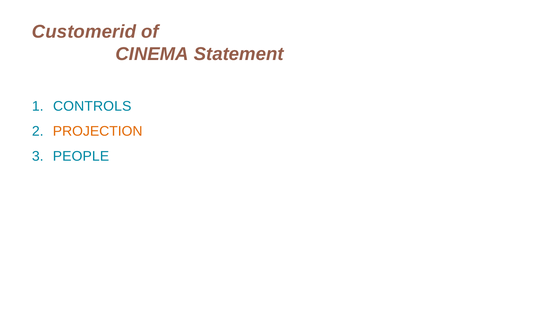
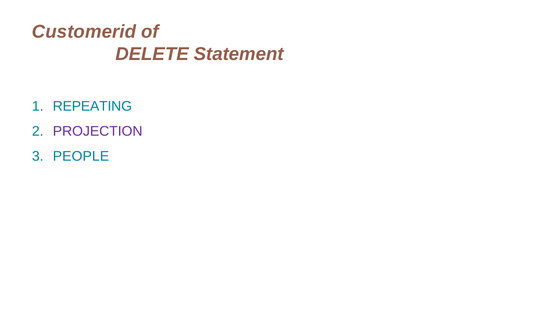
CINEMA: CINEMA -> DELETE (152, 54)
CONTROLS: CONTROLS -> REPEATING (92, 106)
PROJECTION colour: orange -> purple (98, 131)
